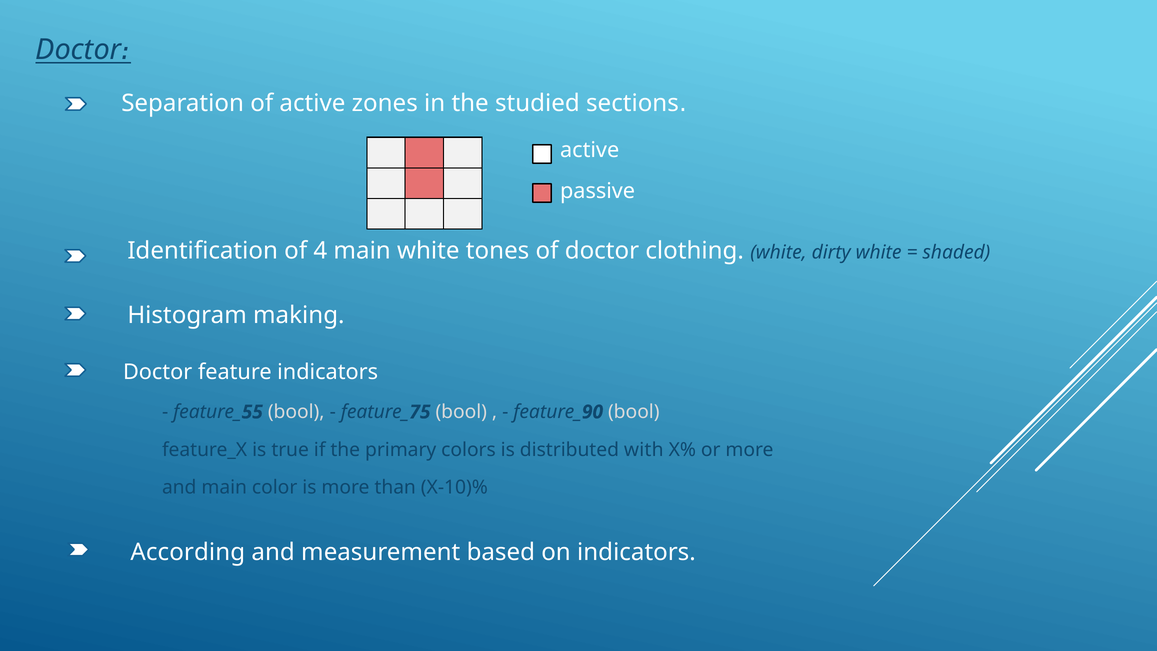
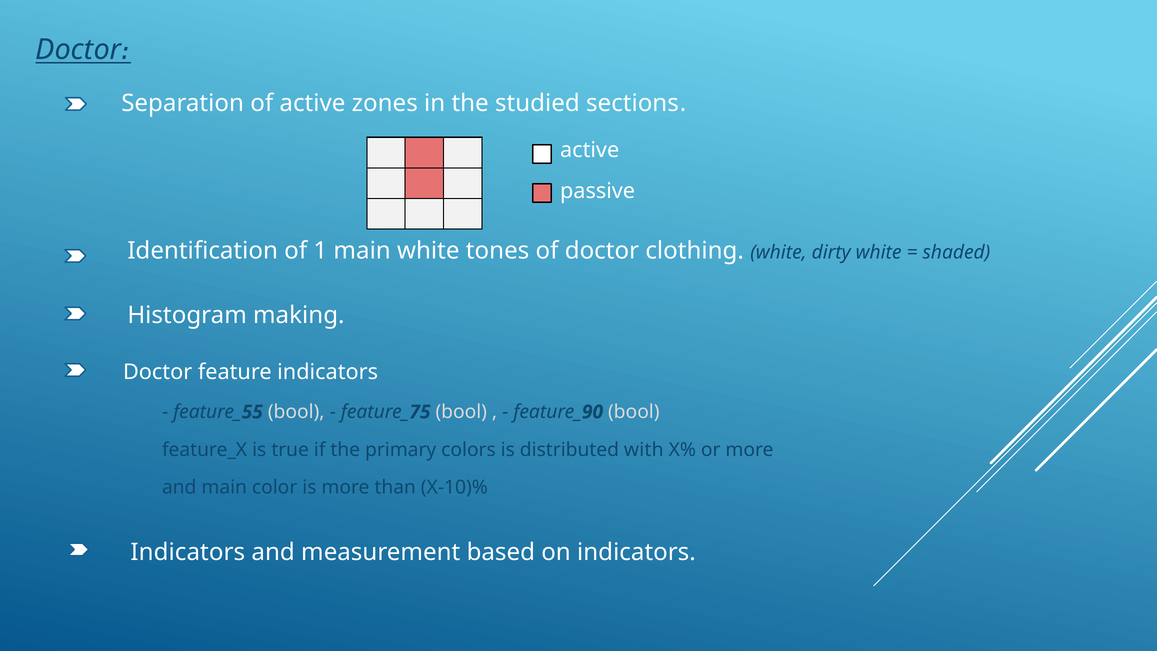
4: 4 -> 1 (320, 251)
According: According -> Indicators (188, 552)
